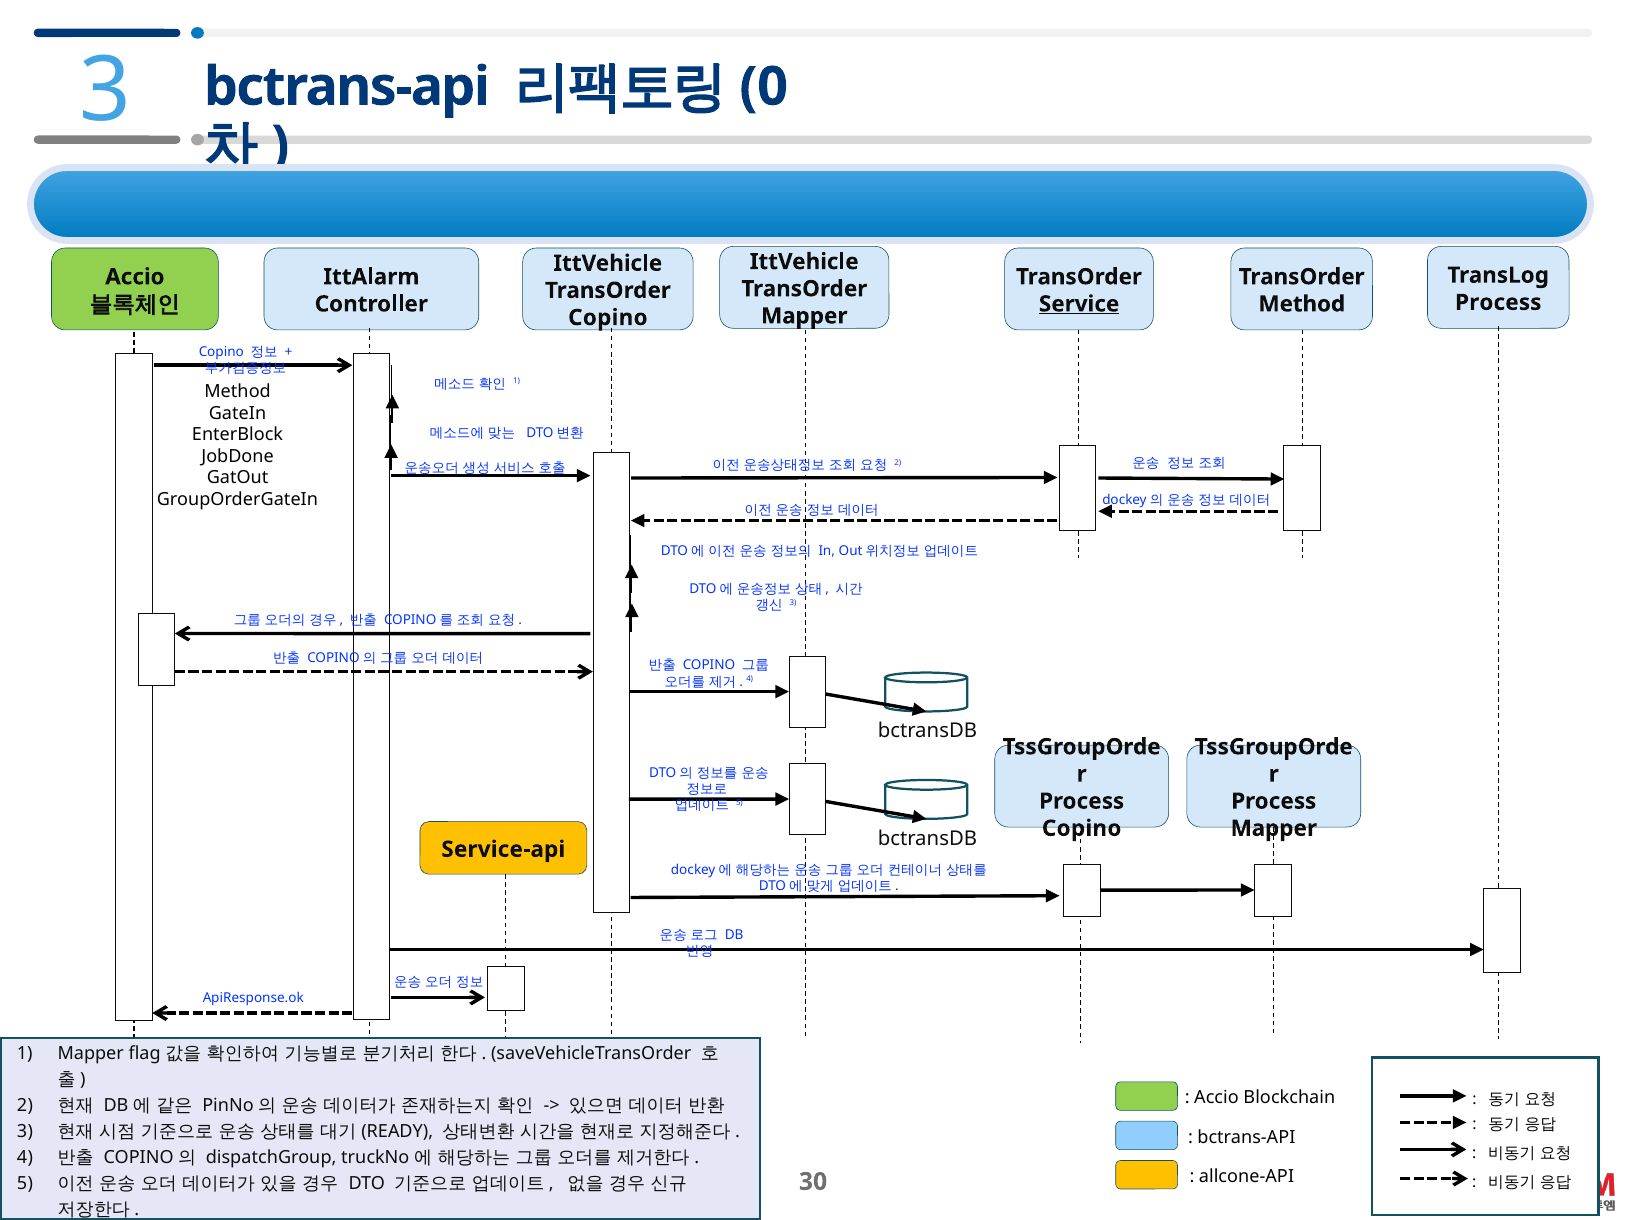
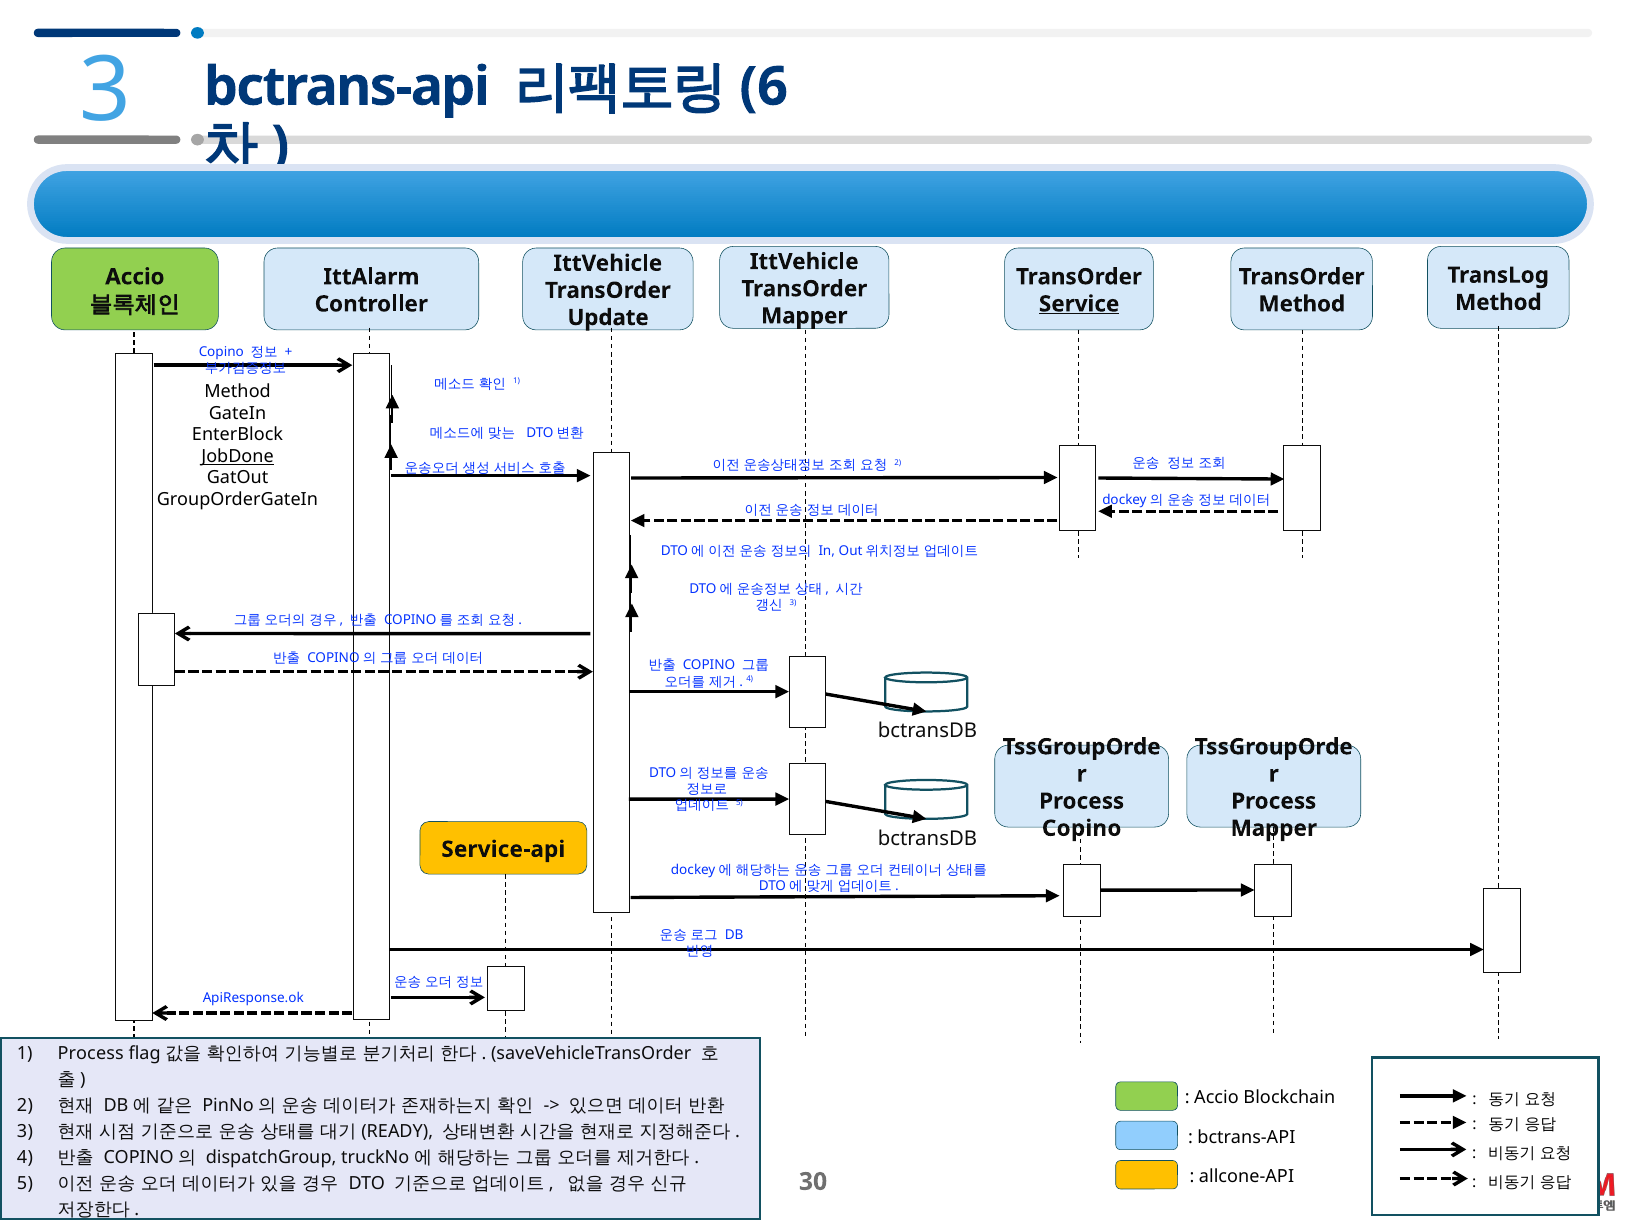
0: 0 -> 6 (764, 87)
Process: Process -> Method (1498, 302)
Copino: Copino -> Update (608, 317)
JobDone underline: none -> present (238, 456)
1 Mapper: Mapper -> Process (91, 1054)
